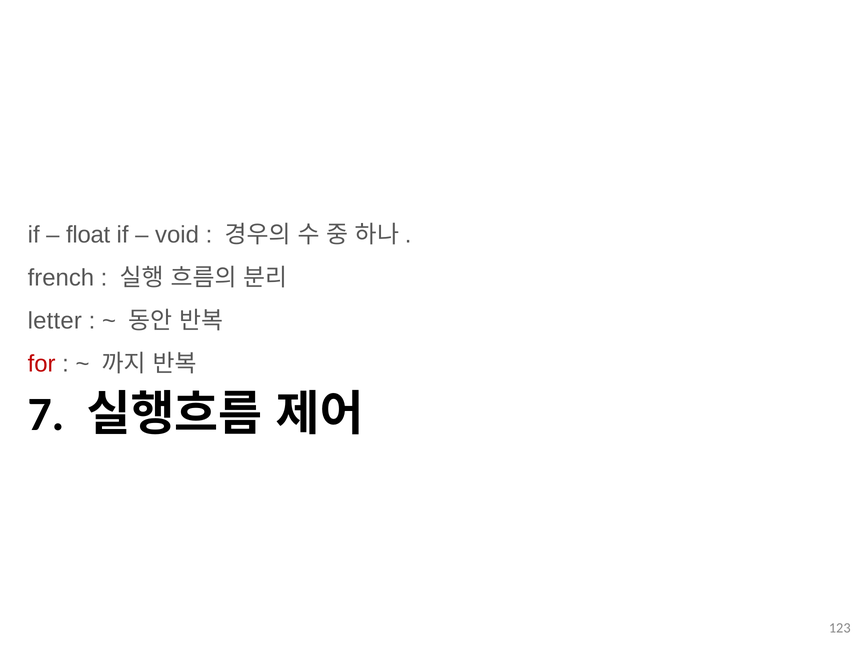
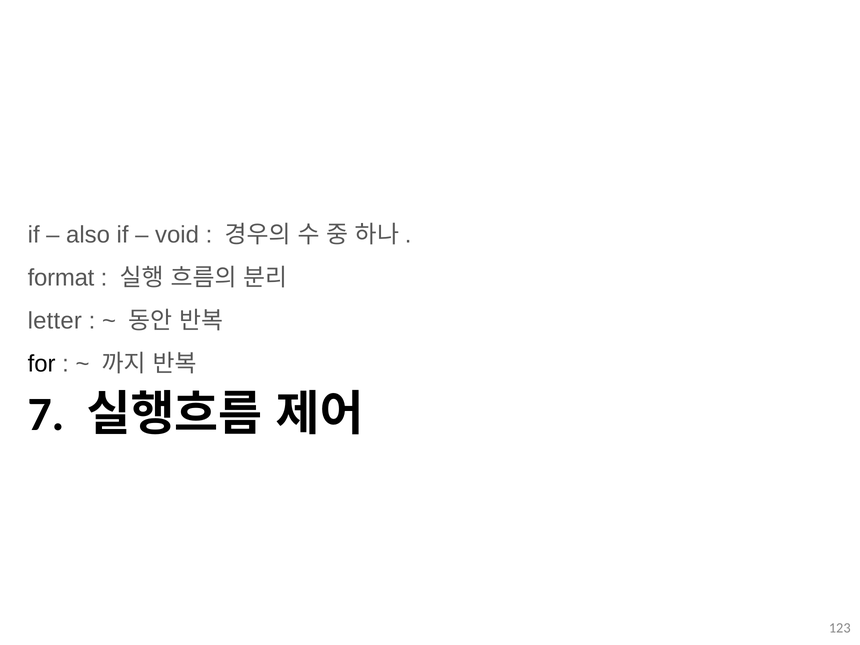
float: float -> also (88, 235)
french: french -> format (61, 278)
for colour: red -> black (42, 364)
